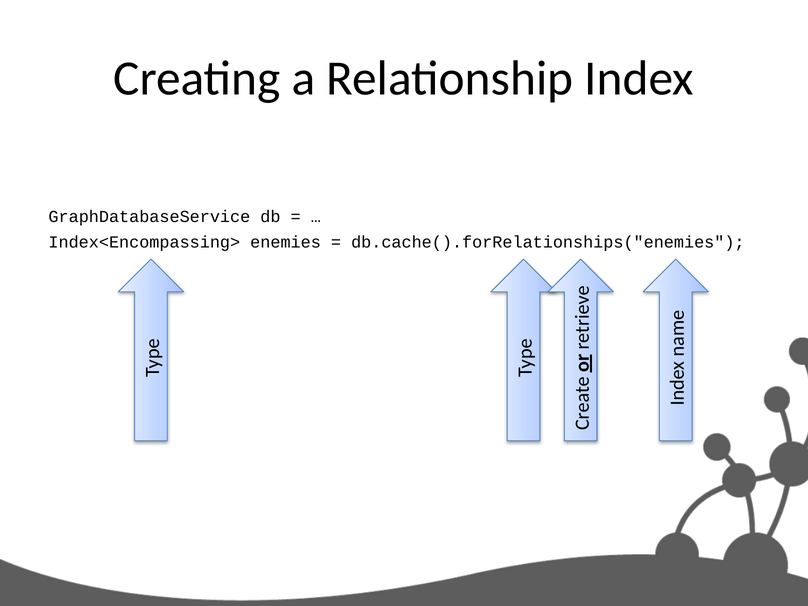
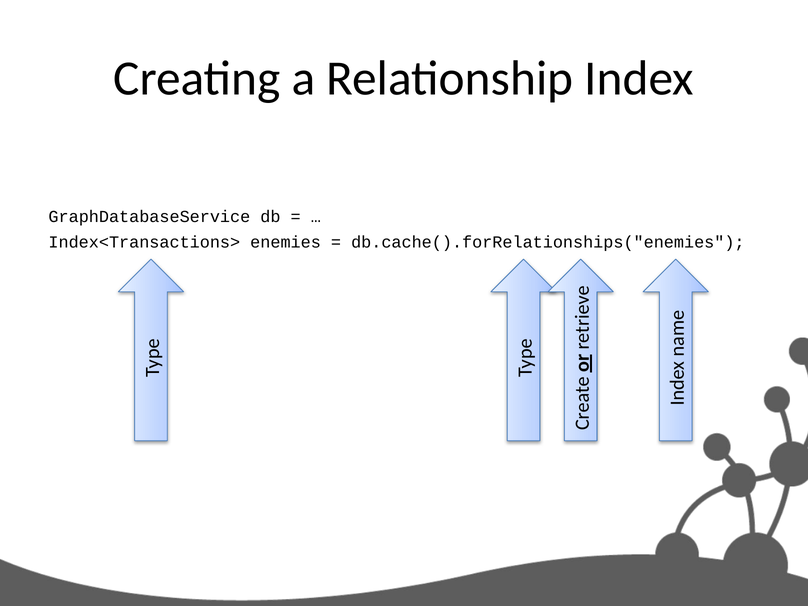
Index<Encompassing>: Index<Encompassing> -> Index<Transactions> (144, 242)
